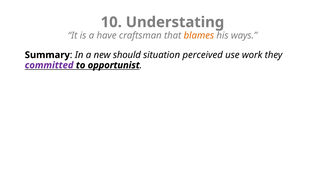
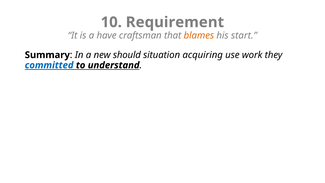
Understating: Understating -> Requirement (175, 22)
ways: ways -> start (244, 35)
perceived: perceived -> acquiring (203, 55)
committed colour: purple -> blue (49, 65)
opportunist: opportunist -> understand (114, 65)
